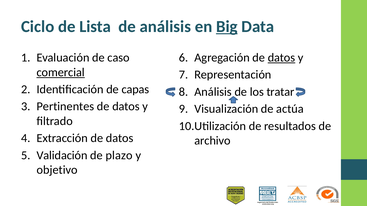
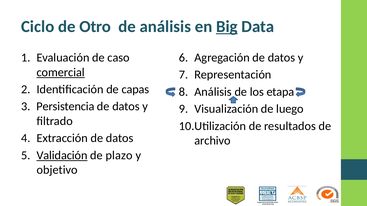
Lista: Lista -> Otro (95, 27)
datos underline: present -> none (281, 58)
tratar: tratar -> etapa (280, 92)
Pertinentes: Pertinentes -> Persistencia (65, 107)
actúa: actúa -> luego (290, 109)
Validación underline: none -> present (62, 156)
